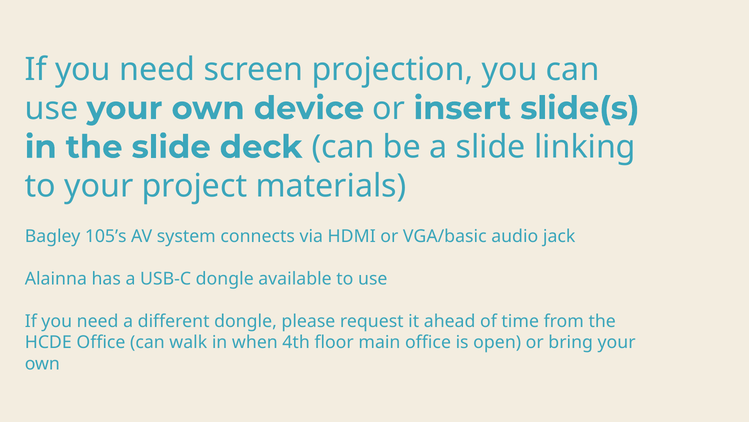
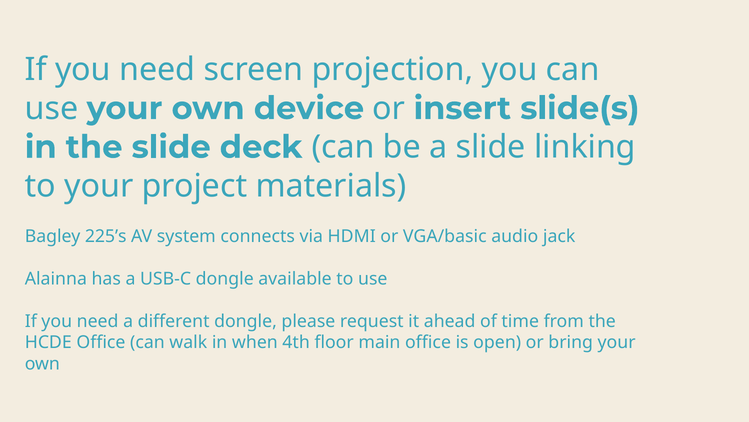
105’s: 105’s -> 225’s (106, 236)
